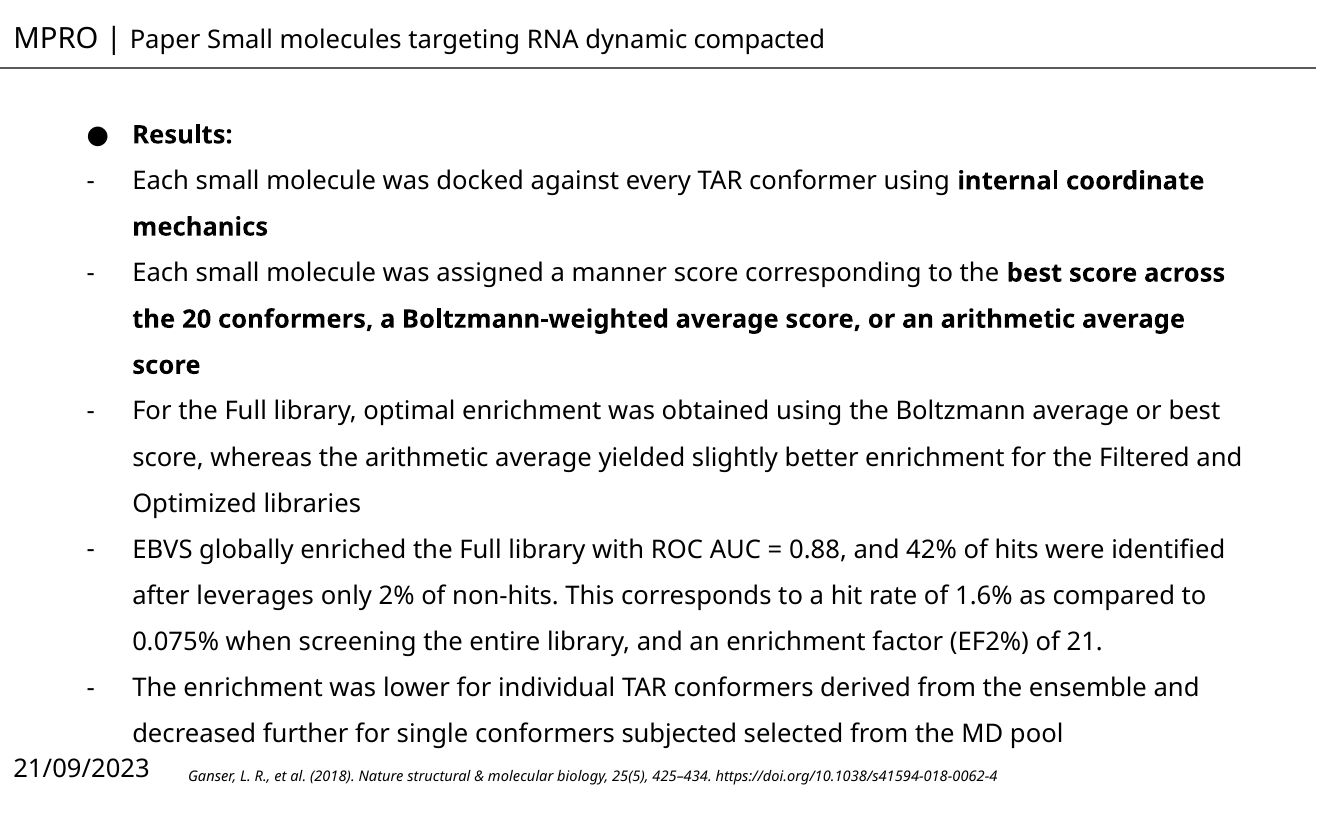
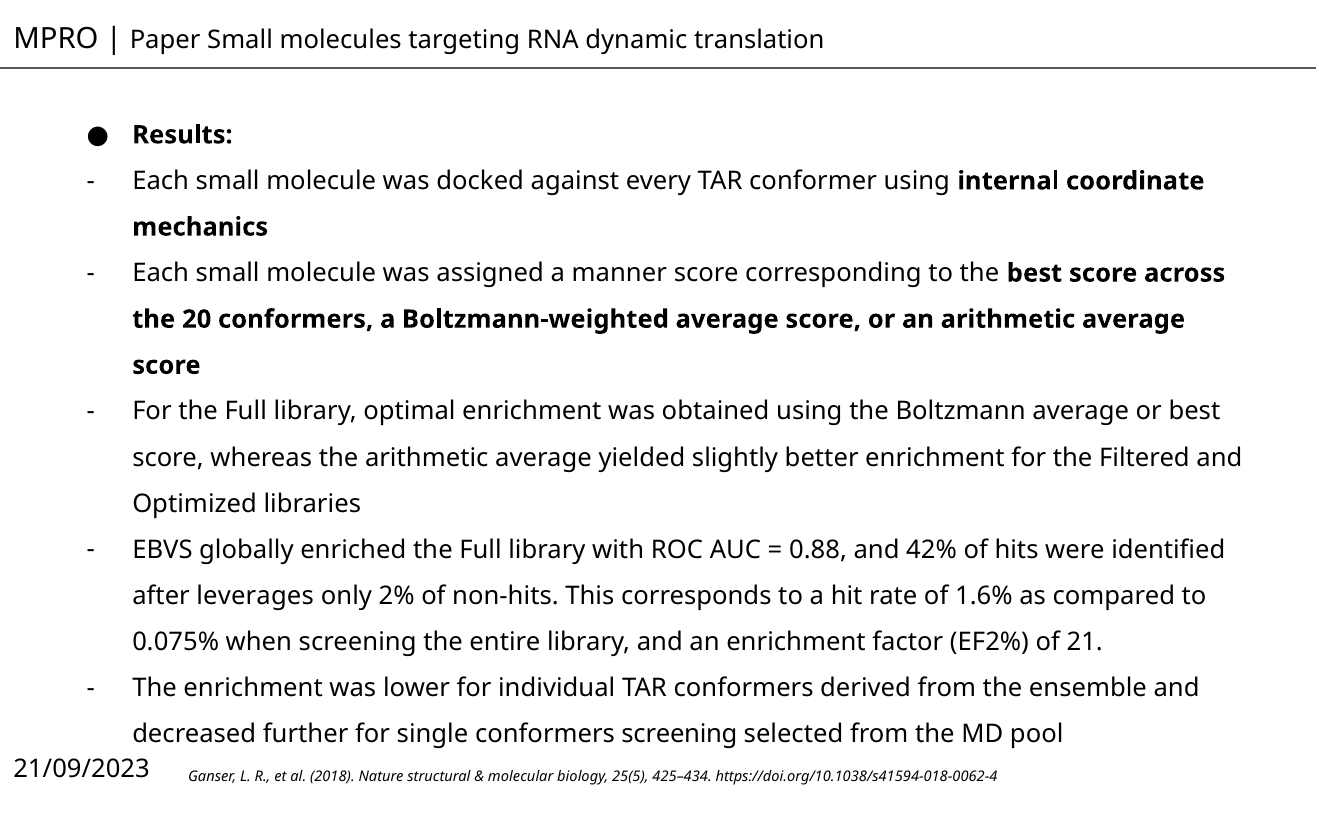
compacted: compacted -> translation (759, 40)
conformers subjected: subjected -> screening (679, 734)
